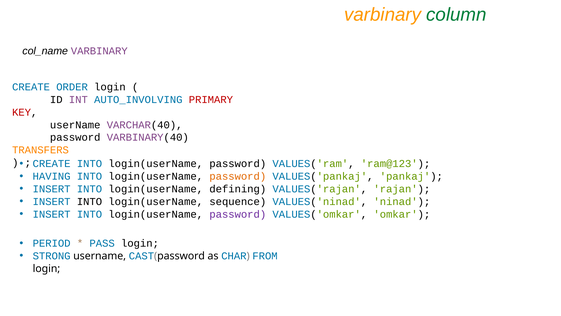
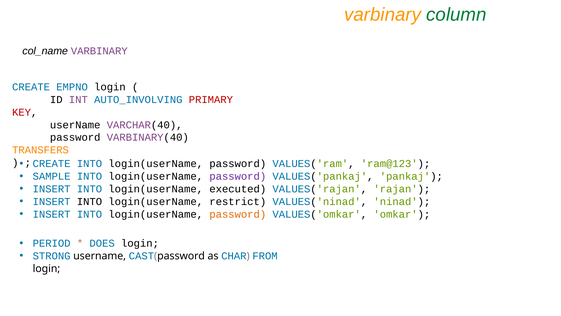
ORDER: ORDER -> EMPNO (72, 87)
HAVING: HAVING -> SAMPLE (52, 176)
password colour: orange -> purple (238, 176)
defining: defining -> executed (238, 189)
sequence: sequence -> restrict (238, 201)
password colour: purple -> orange (238, 214)
PASS: PASS -> DOES (102, 243)
